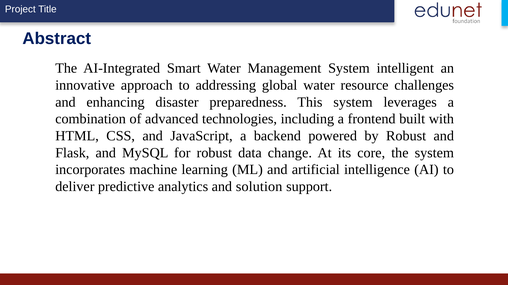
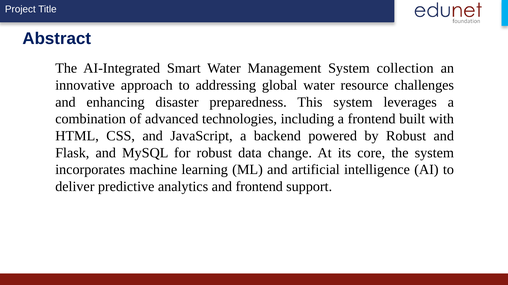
intelligent: intelligent -> collection (405, 68)
and solution: solution -> frontend (259, 187)
